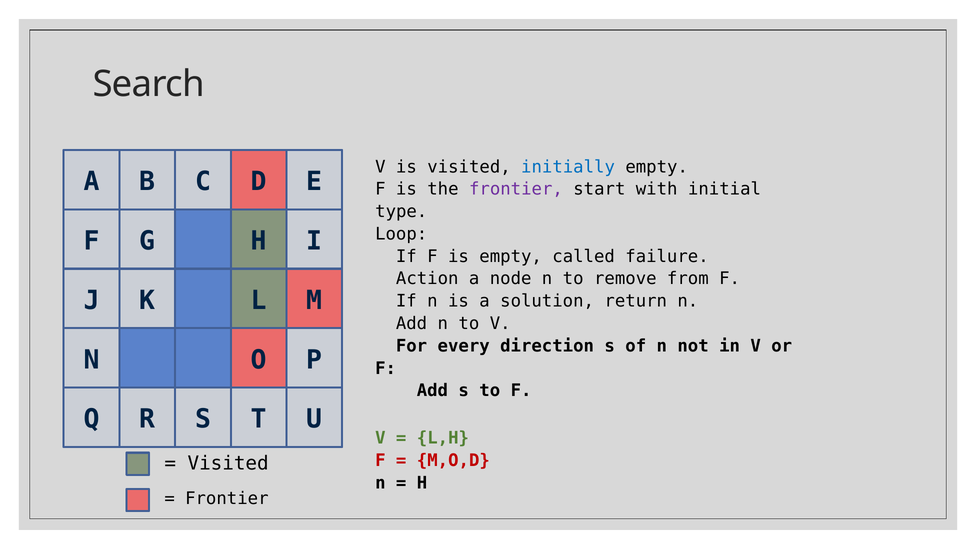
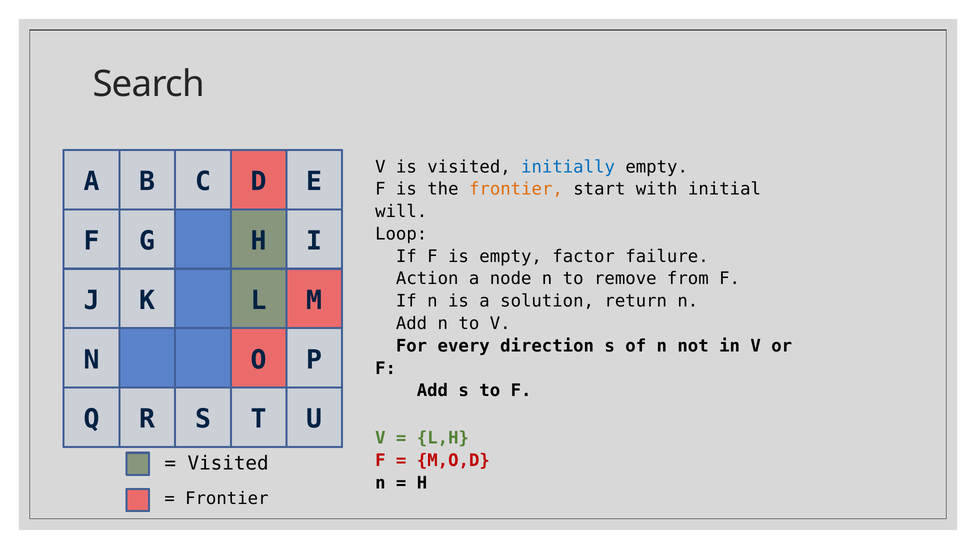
frontier colour: purple -> orange (516, 189)
type: type -> will (401, 212)
called: called -> factor (584, 256)
